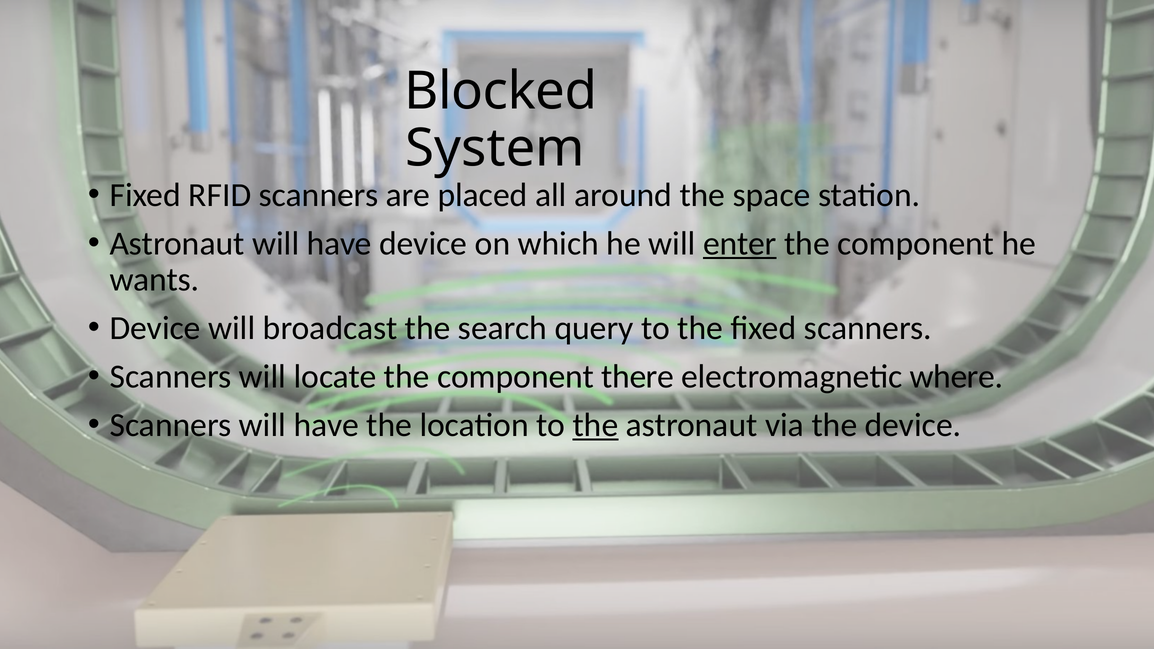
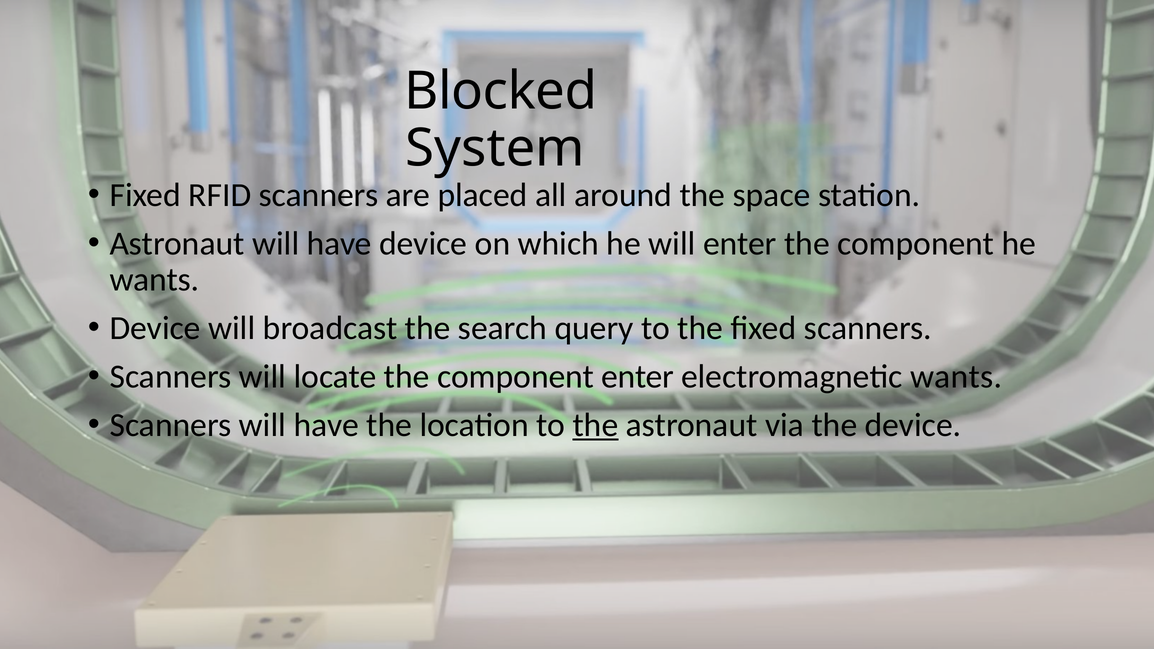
enter underline: present -> none (740, 243)
component there: there -> enter (638, 377)
electromagnetic where: where -> wants (956, 377)
